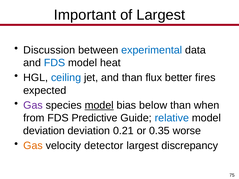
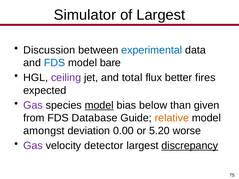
Important: Important -> Simulator (85, 15)
heat: heat -> bare (110, 63)
ceiling colour: blue -> purple (66, 78)
and than: than -> total (132, 78)
when: when -> given (207, 105)
Predictive: Predictive -> Database (95, 118)
relative colour: blue -> orange (172, 118)
deviation: deviation -> amongst (44, 131)
0.21: 0.21 -> 0.00 (123, 131)
0.35: 0.35 -> 5.20 (159, 131)
Gas colour: orange -> purple (33, 146)
discrepancy underline: none -> present (190, 146)
